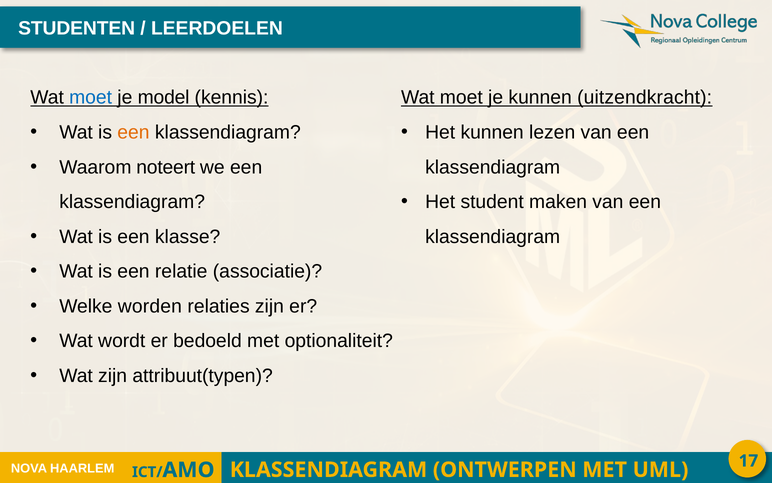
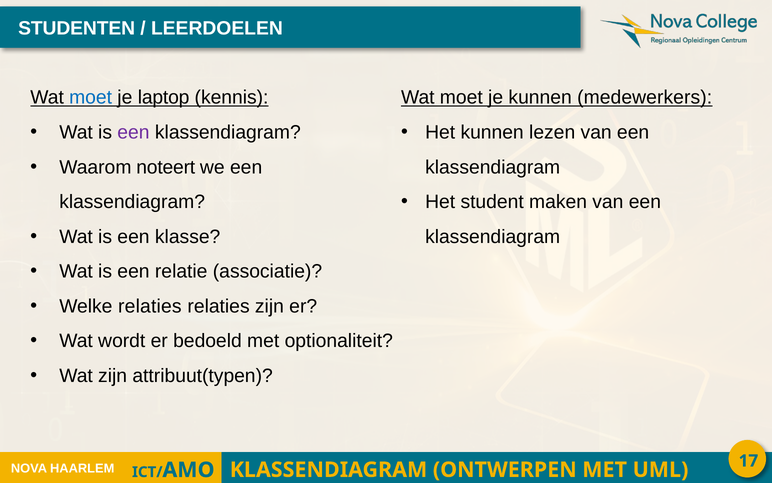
model: model -> laptop (164, 98)
uitzendkracht: uitzendkracht -> medewerkers (645, 98)
een colour: orange -> purple (133, 132)
Welke worden: worden -> relaties (150, 306)
